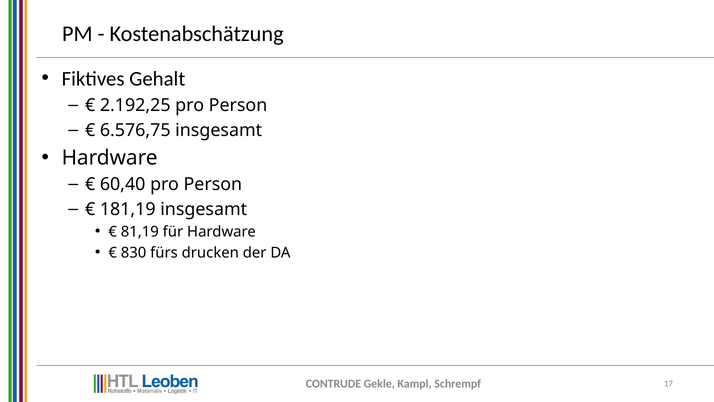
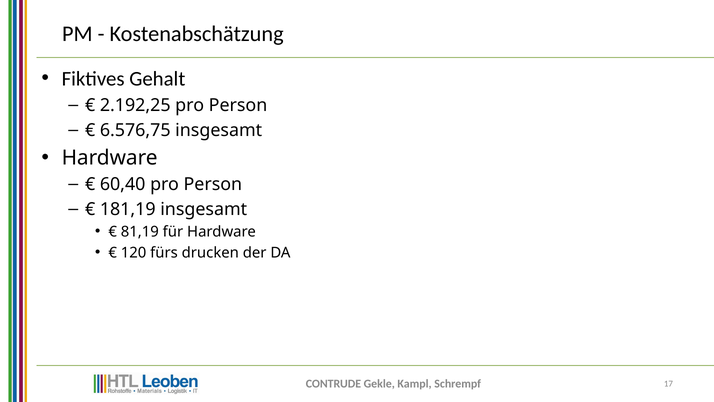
830: 830 -> 120 (134, 253)
